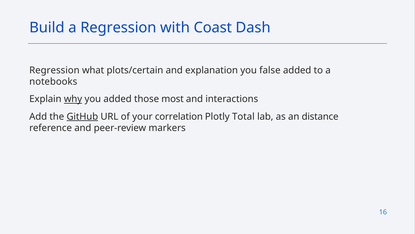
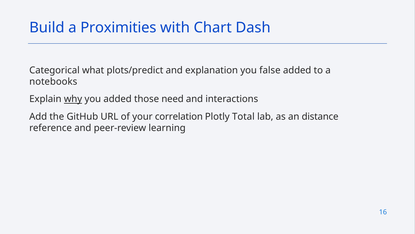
a Regression: Regression -> Proximities (118, 28)
Coast: Coast -> Chart (213, 28)
Regression: Regression -> Categorical (54, 70)
plots/certain: plots/certain -> plots/predict (135, 70)
most: most -> need (173, 99)
GitHub underline: present -> none (82, 116)
markers: markers -> learning (167, 128)
